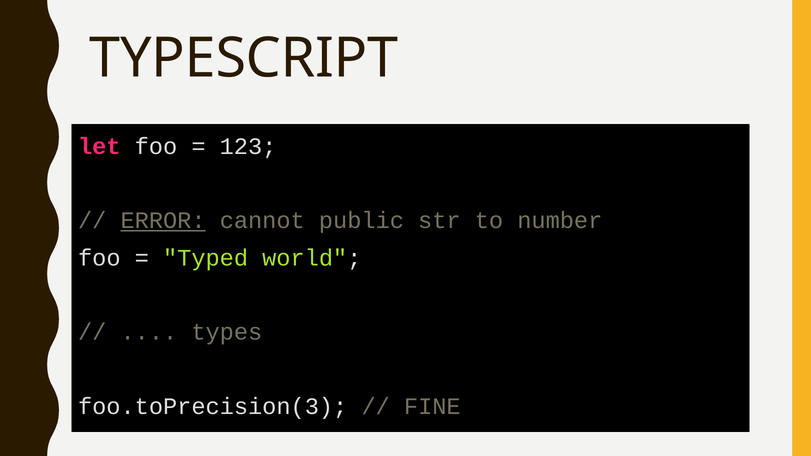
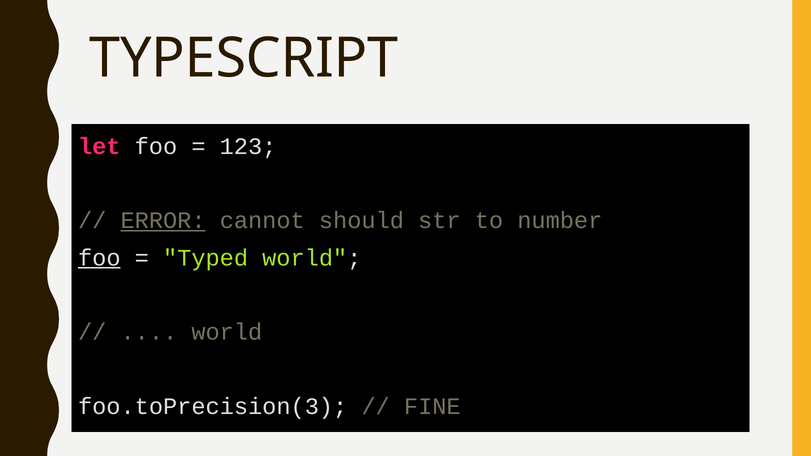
public: public -> should (361, 221)
foo underline: none -> present (99, 258)
types: types -> world (227, 332)
